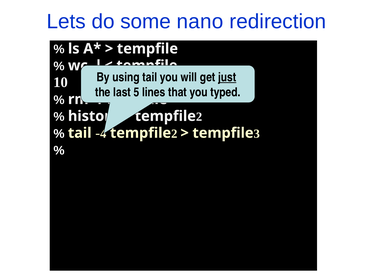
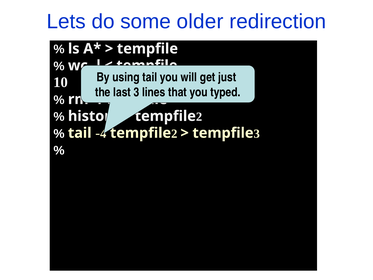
nano: nano -> older (200, 22)
just underline: present -> none (227, 77)
last 5: 5 -> 3 (136, 92)
